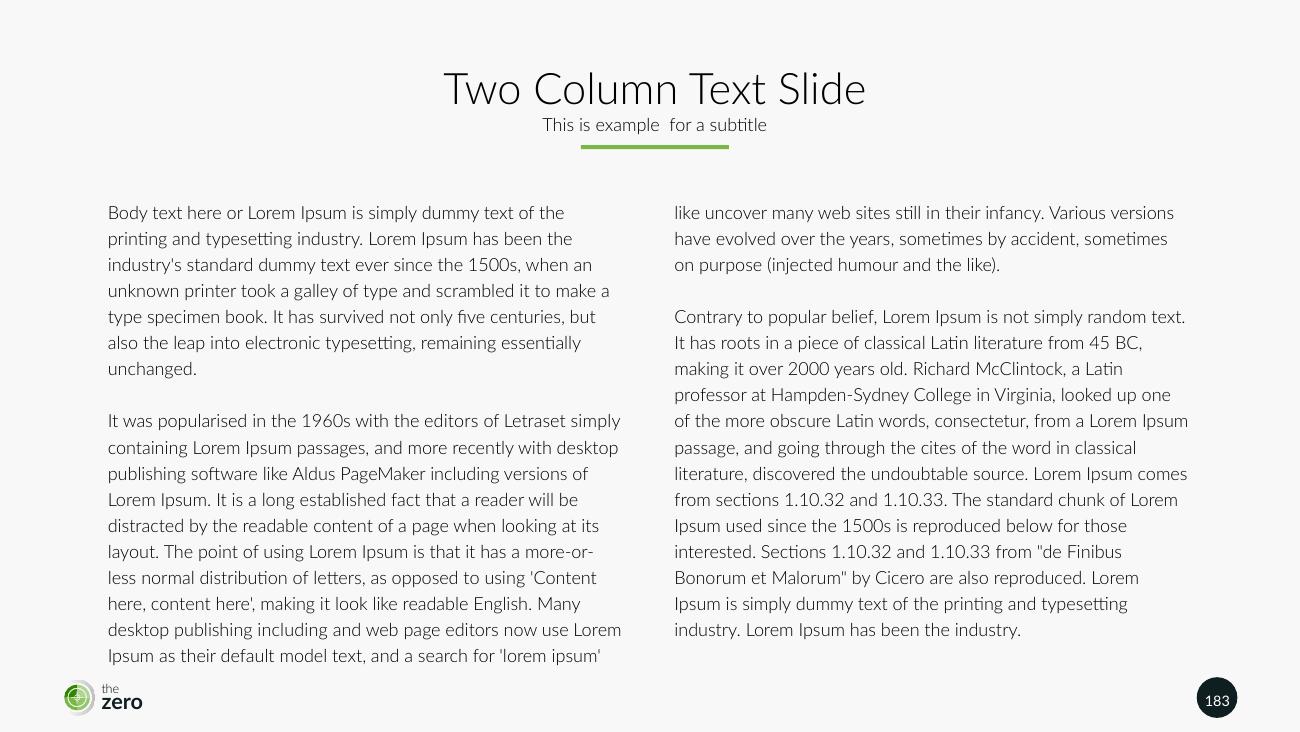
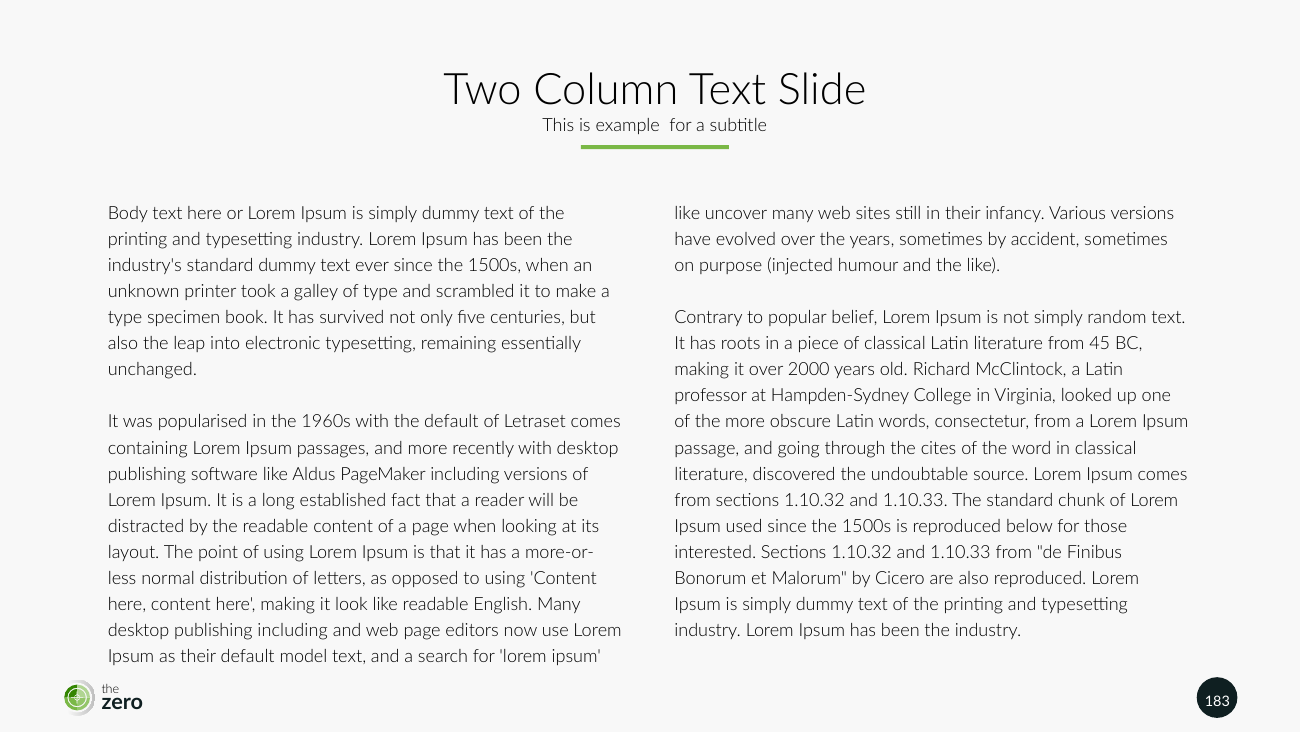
the editors: editors -> default (451, 422)
Letraset simply: simply -> comes (596, 422)
